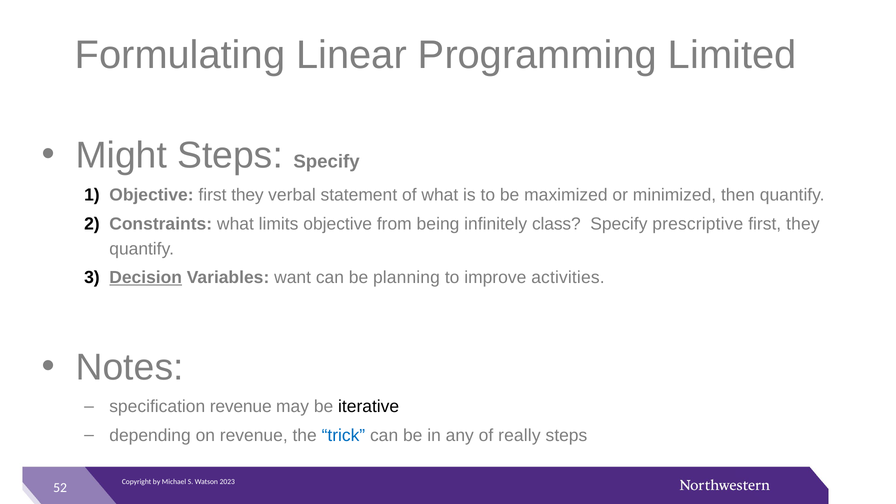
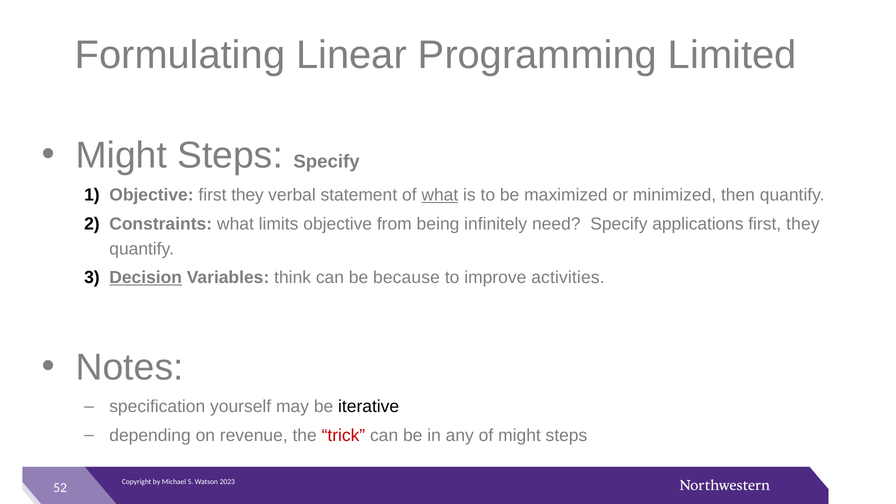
what underline: none -> present (440, 195)
class: class -> need (556, 224)
prescriptive: prescriptive -> applications (698, 224)
want: want -> think (293, 278)
planning: planning -> because (406, 278)
specification revenue: revenue -> yourself (241, 407)
trick colour: blue -> red (343, 436)
of really: really -> might (519, 436)
